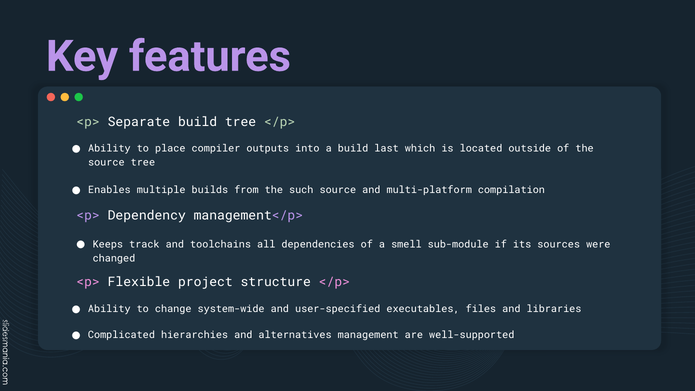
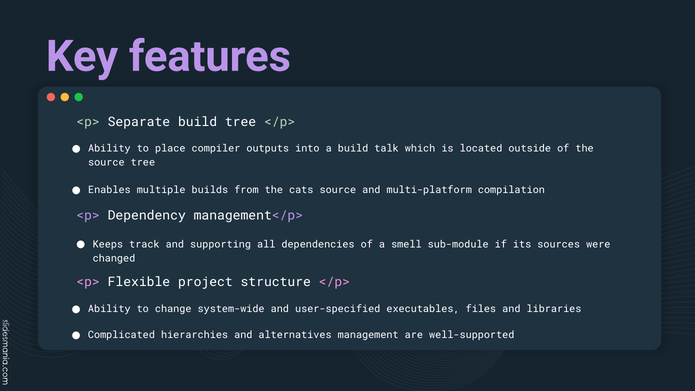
last: last -> talk (387, 148)
such: such -> cats (301, 190)
toolchains: toolchains -> supporting (221, 244)
